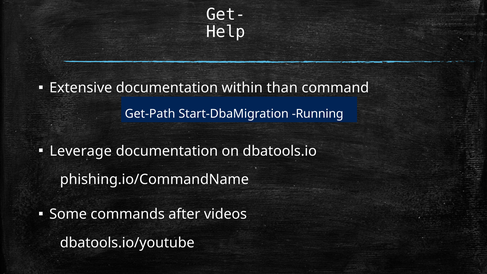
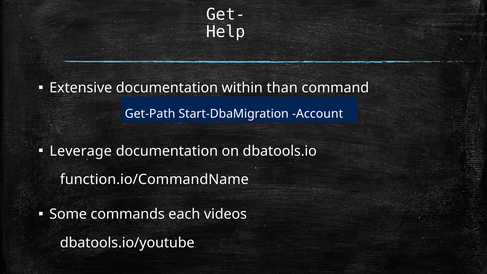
Running: Running -> Account (318, 114)
phishing.io/CommandName: phishing.io/CommandName -> function.io/CommandName (154, 180)
after: after -> each (184, 214)
